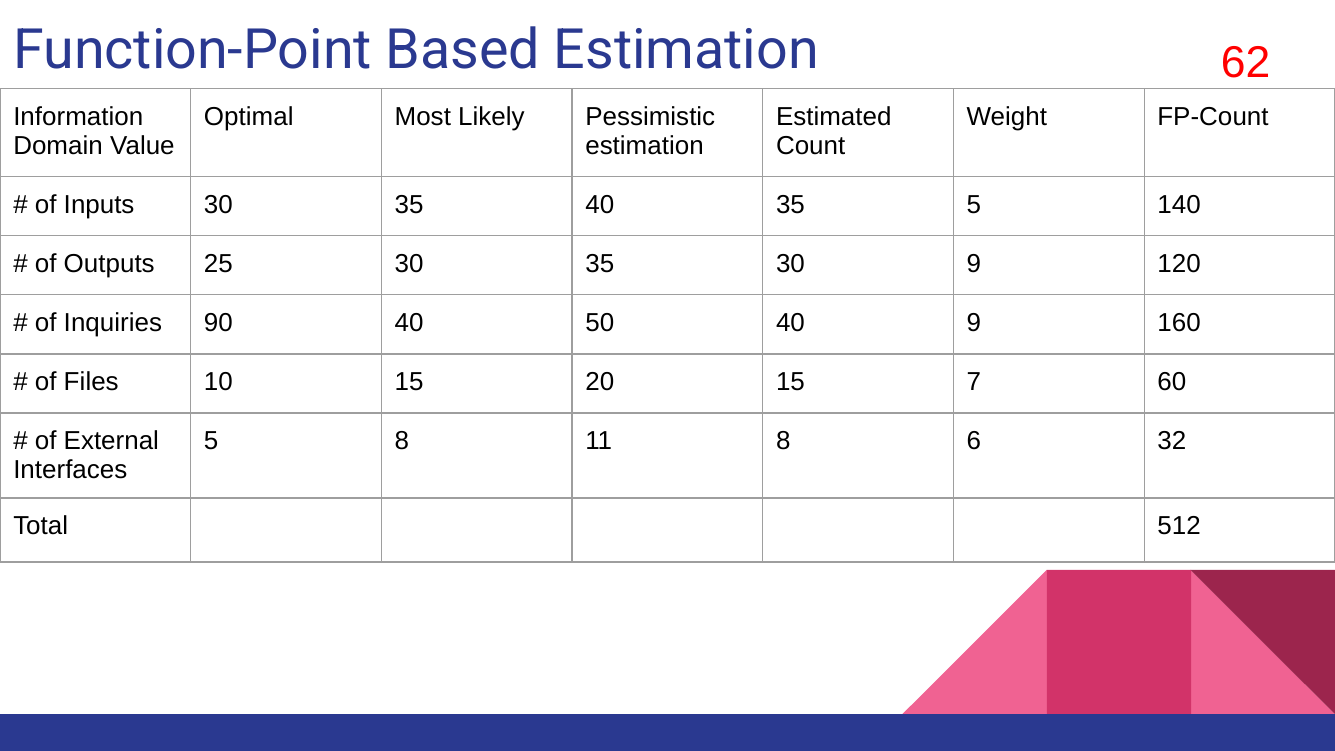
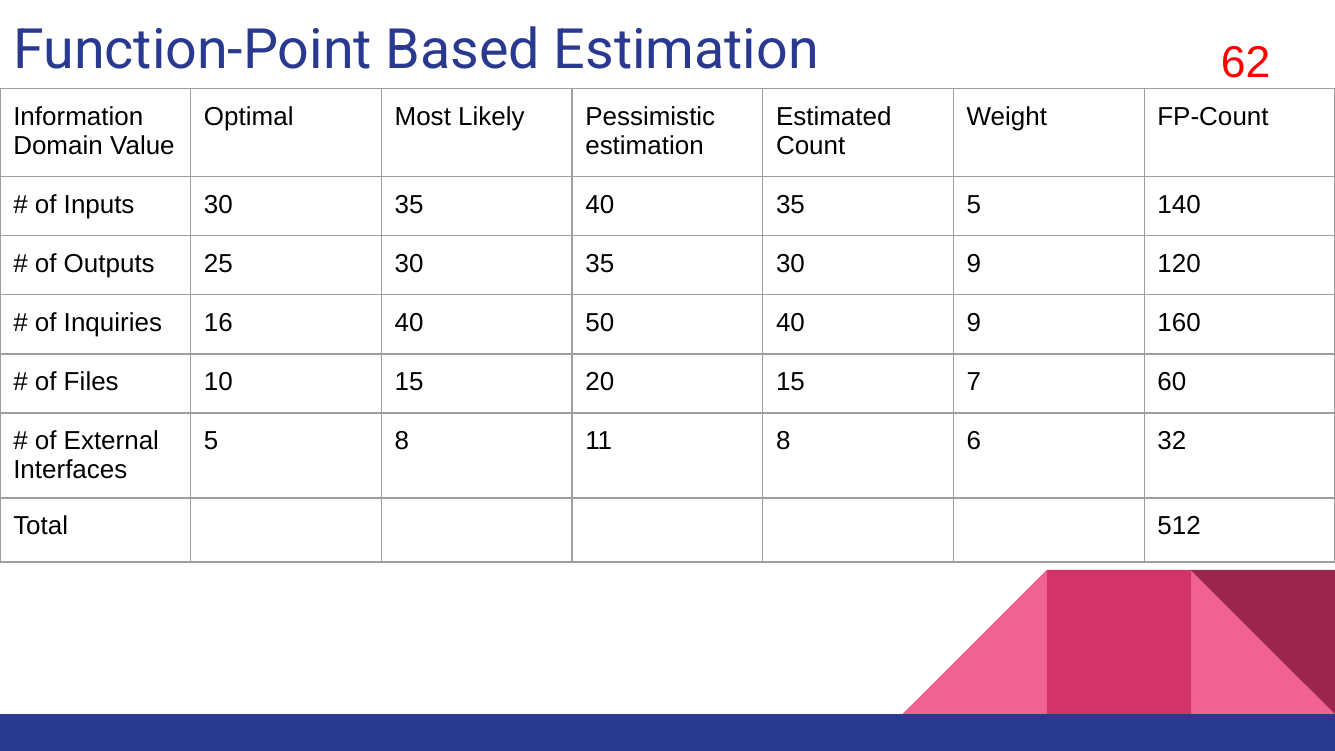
90: 90 -> 16 (218, 323)
